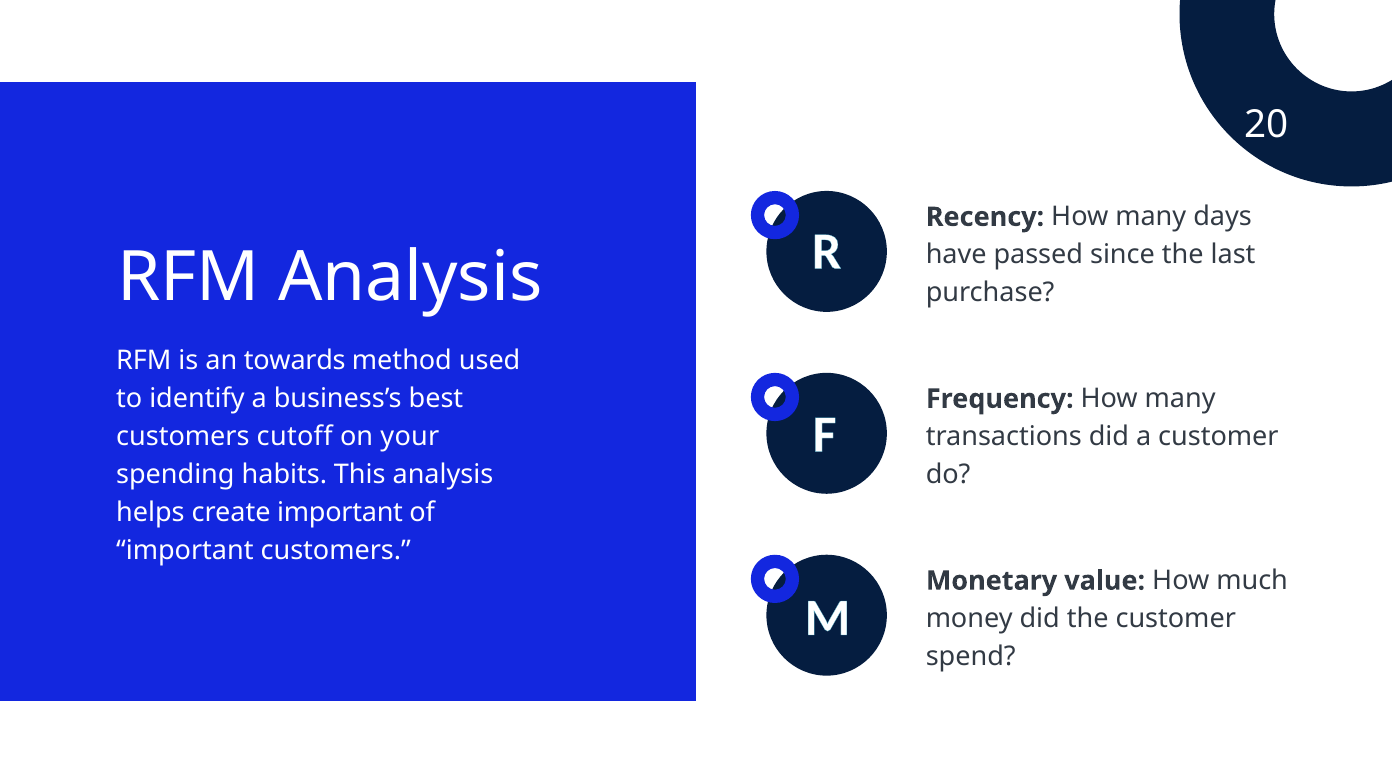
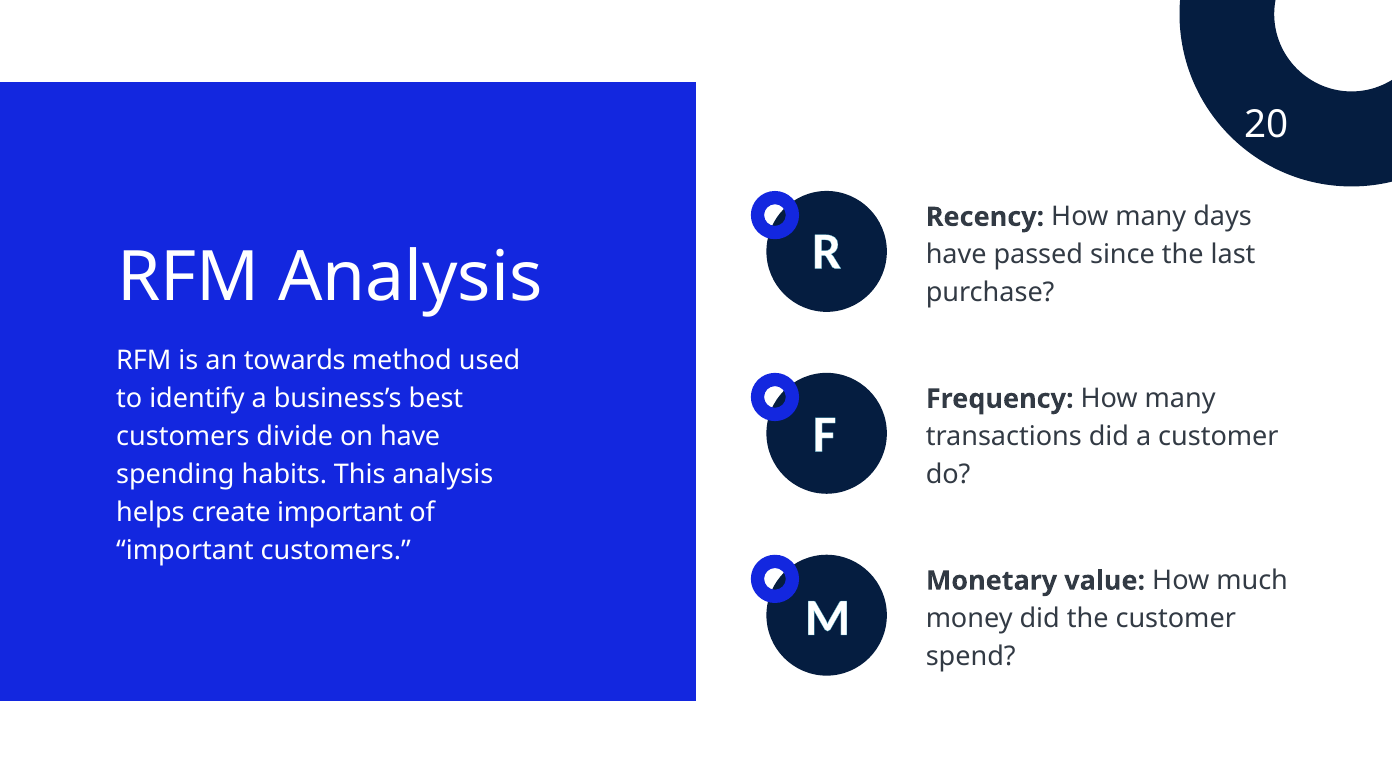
cutoff: cutoff -> divide (295, 436)
on your: your -> have (410, 436)
